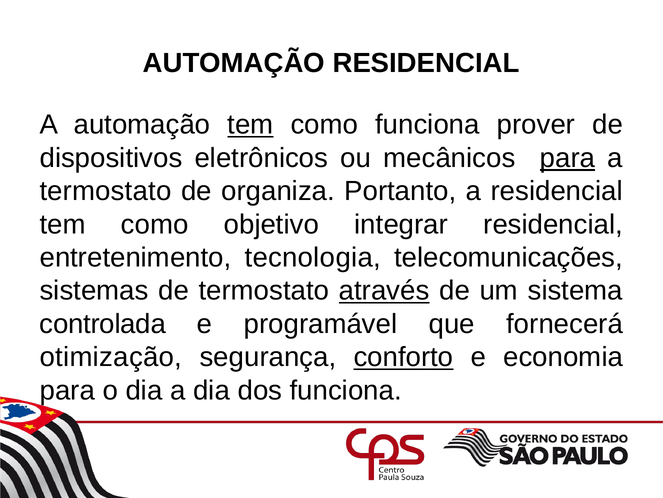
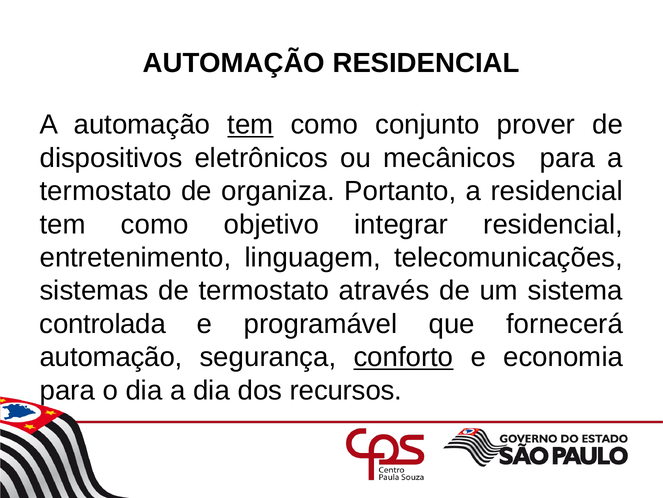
como funciona: funciona -> conjunto (427, 125)
para underline: present -> none (568, 158)
tecnologia: tecnologia -> linguagem (313, 257)
através underline: present -> none (384, 290)
otimização: otimização -> automação (111, 357)
dos funciona: funciona -> recursos (346, 390)
